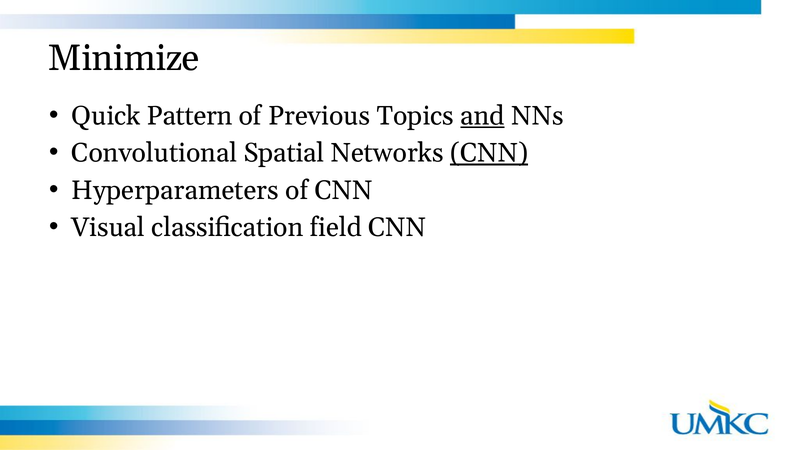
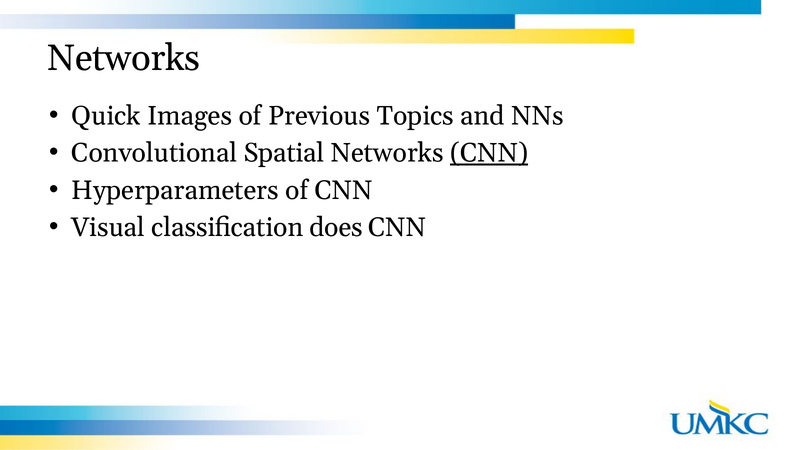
Minimize: Minimize -> Networks (124, 58)
Pattern: Pattern -> Images (190, 116)
and underline: present -> none (483, 116)
field: field -> does (336, 227)
